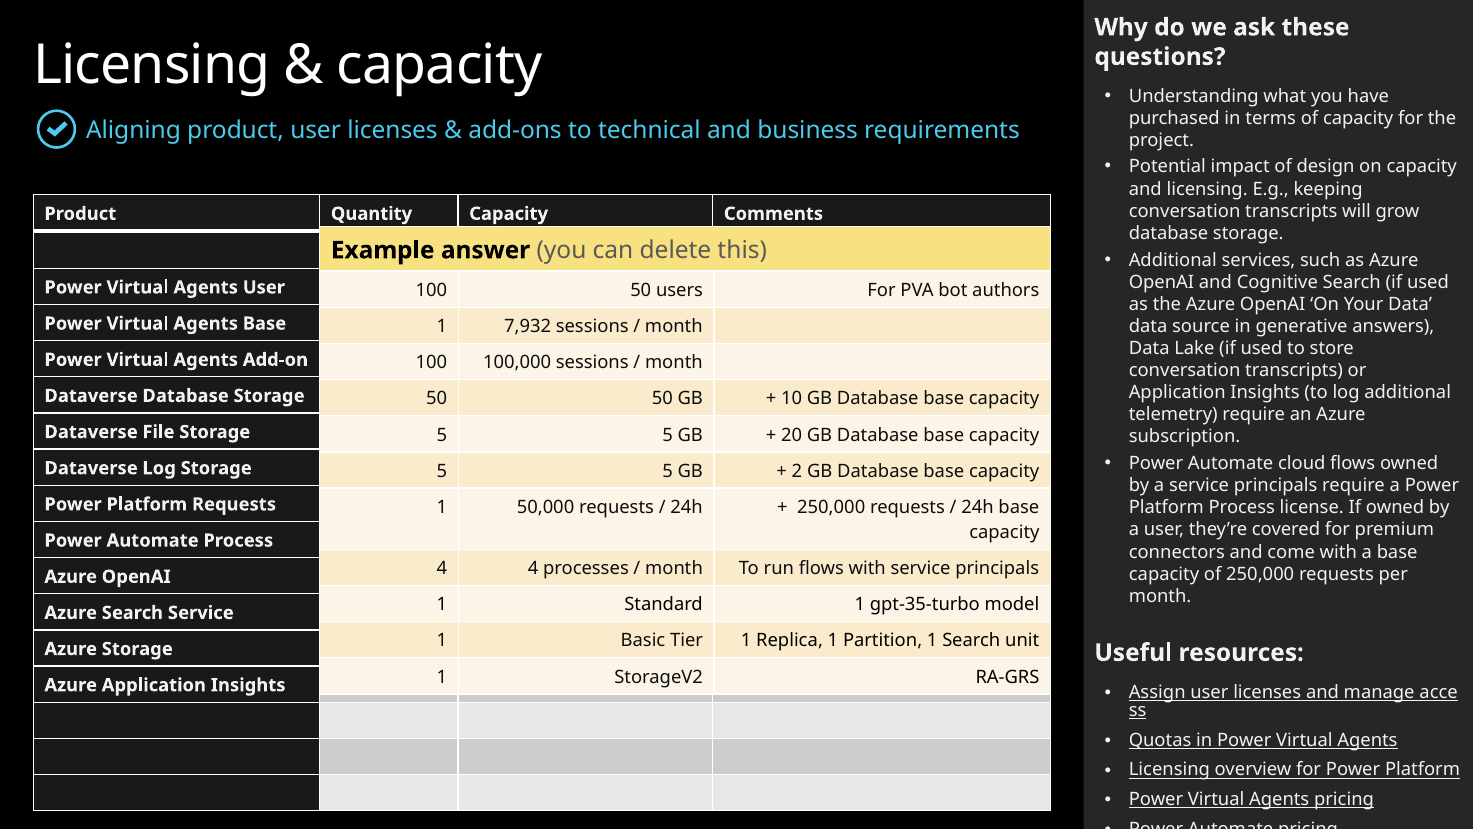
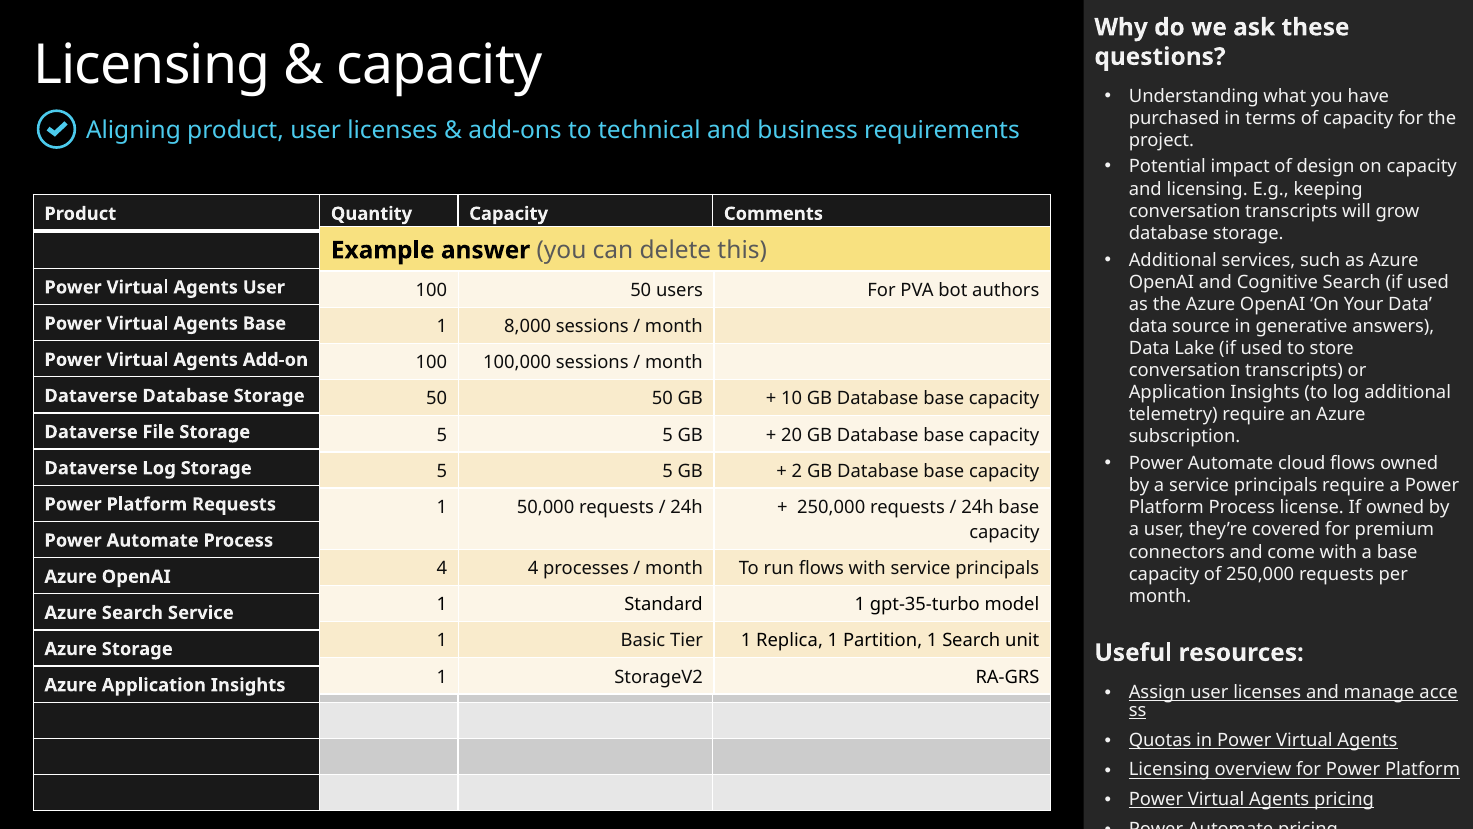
7,932: 7,932 -> 8,000 (528, 326)
